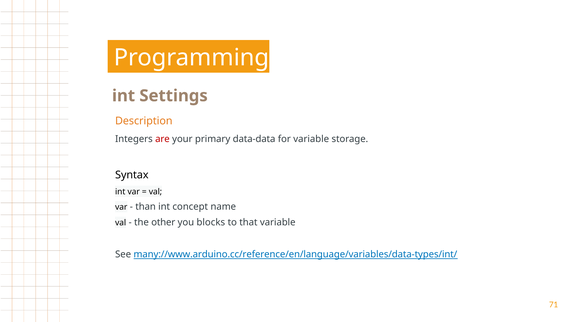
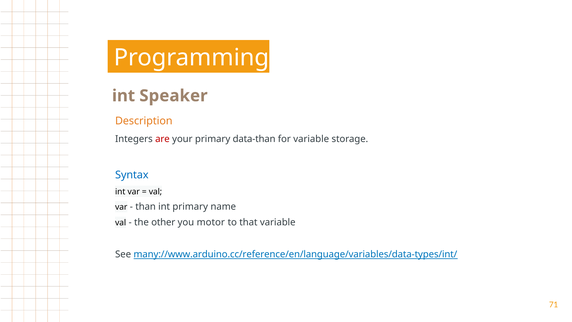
Settings: Settings -> Speaker (173, 96)
data-data: data-data -> data-than (254, 139)
Syntax colour: black -> blue (132, 175)
int concept: concept -> primary (190, 207)
blocks: blocks -> motor (211, 222)
